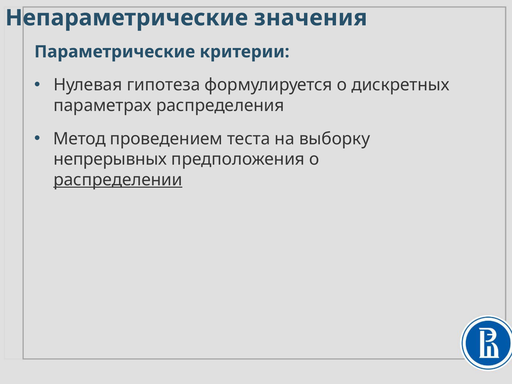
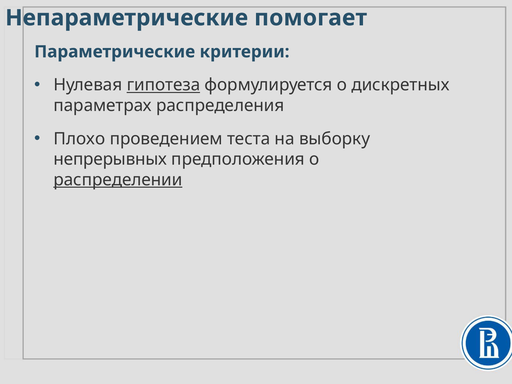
значения: значения -> помогает (311, 18)
гипотеза underline: none -> present (163, 85)
Метод: Метод -> Плохо (79, 139)
